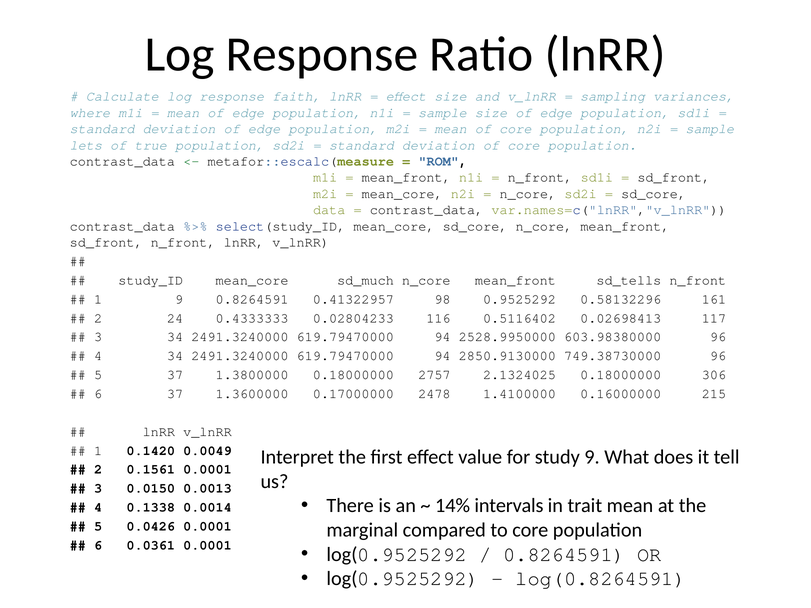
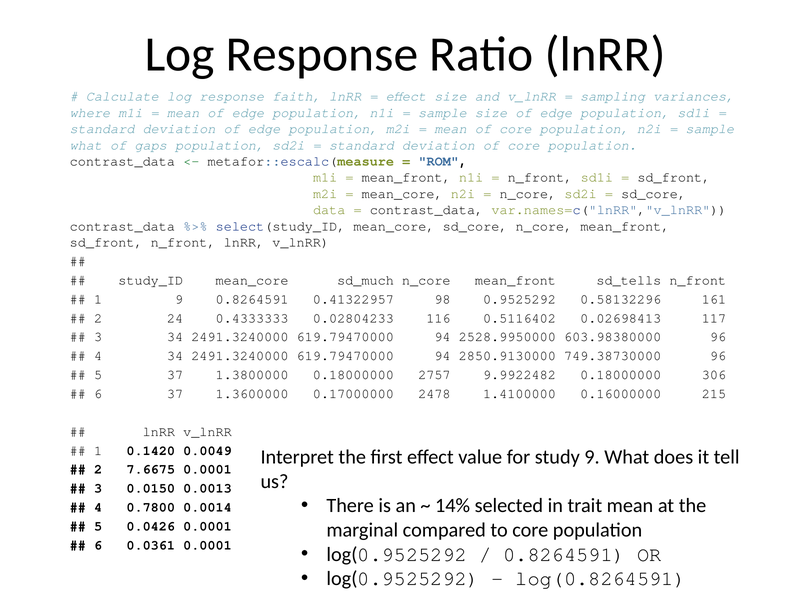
lets: lets -> what (86, 145)
true: true -> gaps (151, 145)
2.1324025: 2.1324025 -> 9.9922482 (519, 375)
0.1561: 0.1561 -> 7.6675 (151, 470)
intervals: intervals -> selected (509, 506)
0.1338: 0.1338 -> 0.7800 (151, 508)
